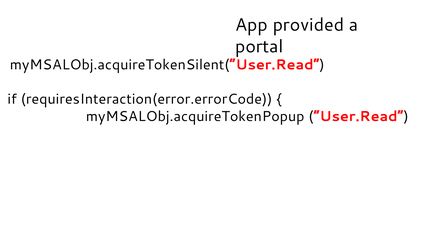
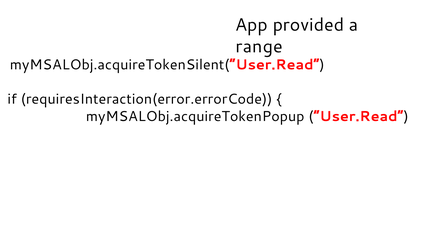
portal: portal -> range (259, 46)
